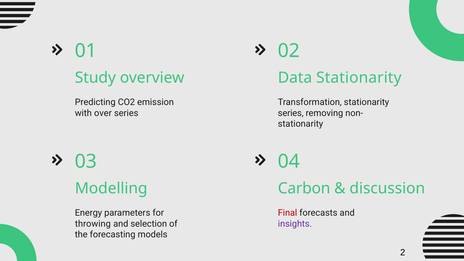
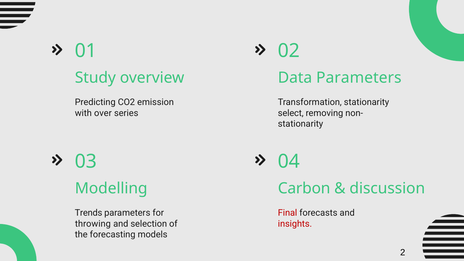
Data Stationarity: Stationarity -> Parameters (359, 78)
series: series -> select (291, 113)
Energy: Energy -> Trends (89, 213)
insights colour: purple -> red (295, 224)
